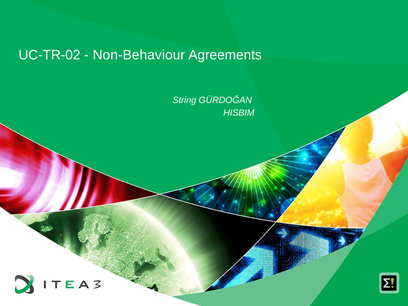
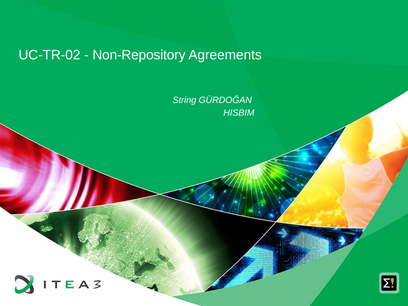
Non-Behaviour: Non-Behaviour -> Non-Repository (139, 55)
